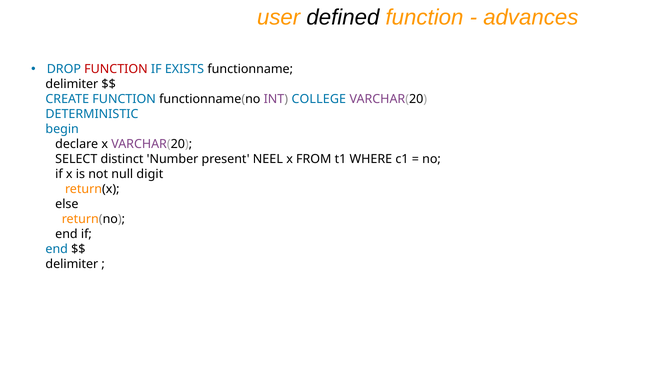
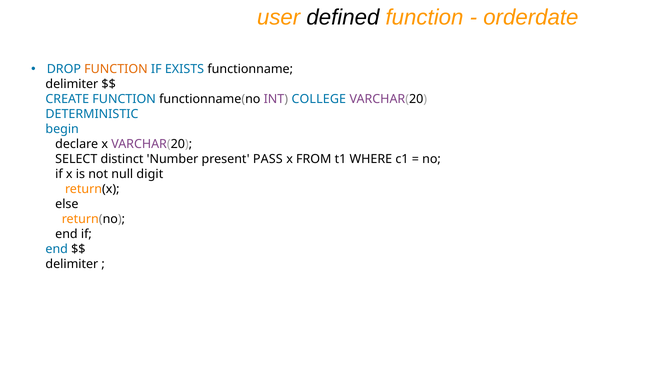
advances: advances -> orderdate (531, 17)
FUNCTION colour: red -> orange (116, 69)
NEEL: NEEL -> PASS (268, 159)
